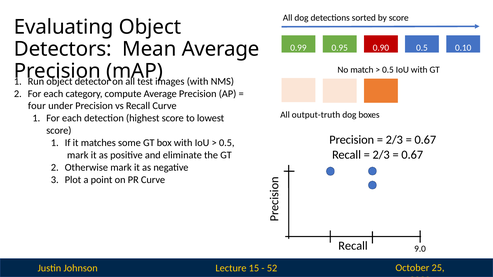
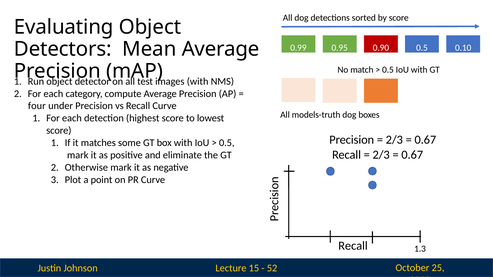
output-truth: output-truth -> models-truth (316, 115)
9.0: 9.0 -> 1.3 (420, 249)
